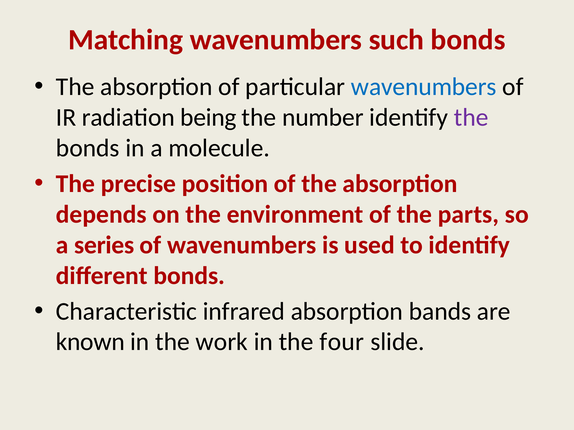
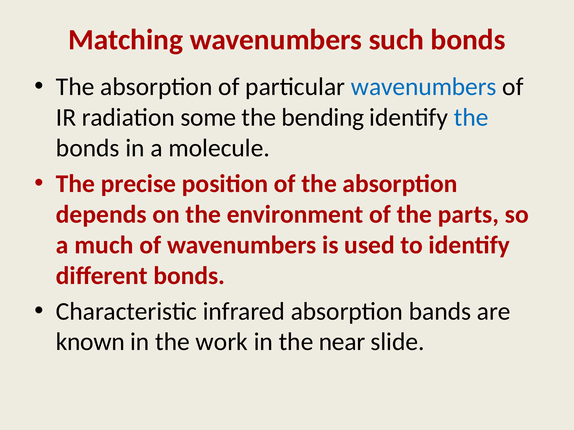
being: being -> some (208, 118)
number: number -> bending (323, 118)
the colour: purple -> blue (471, 118)
series: series -> much (104, 245)
four: four -> near (342, 342)
